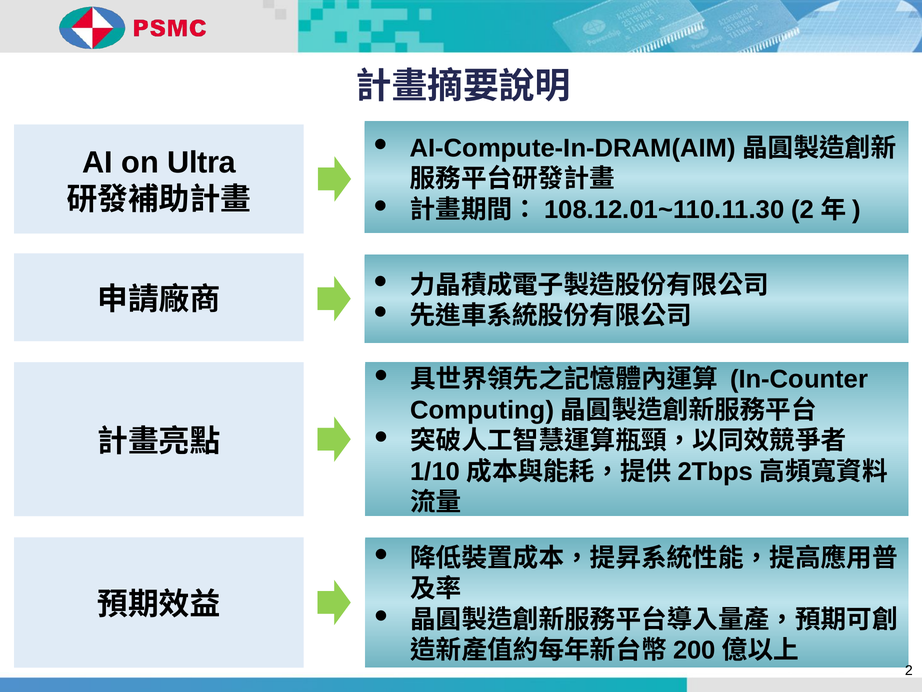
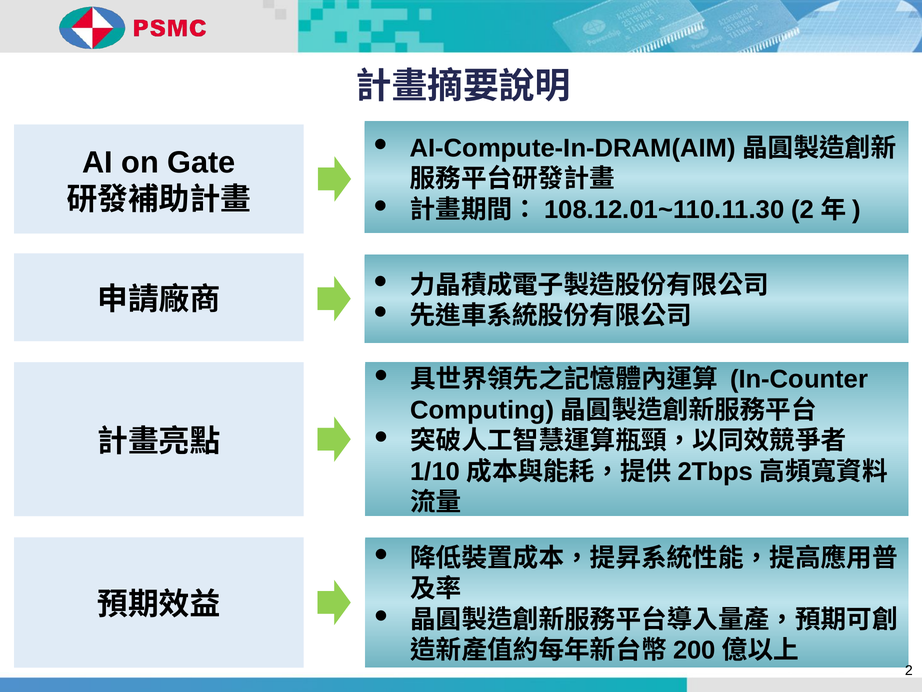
Ultra: Ultra -> Gate (201, 163)
